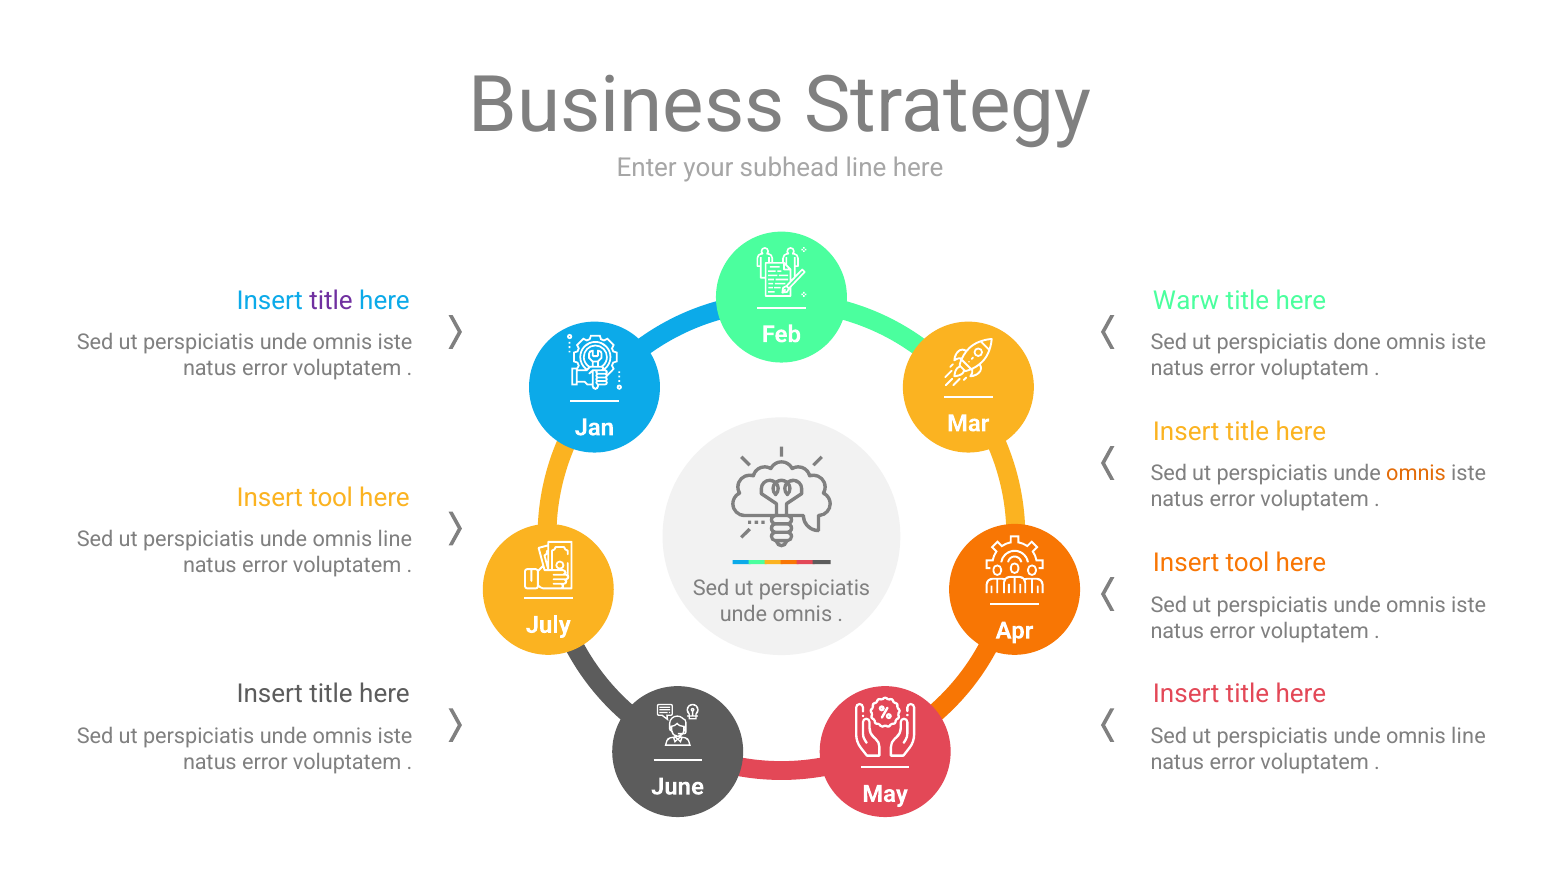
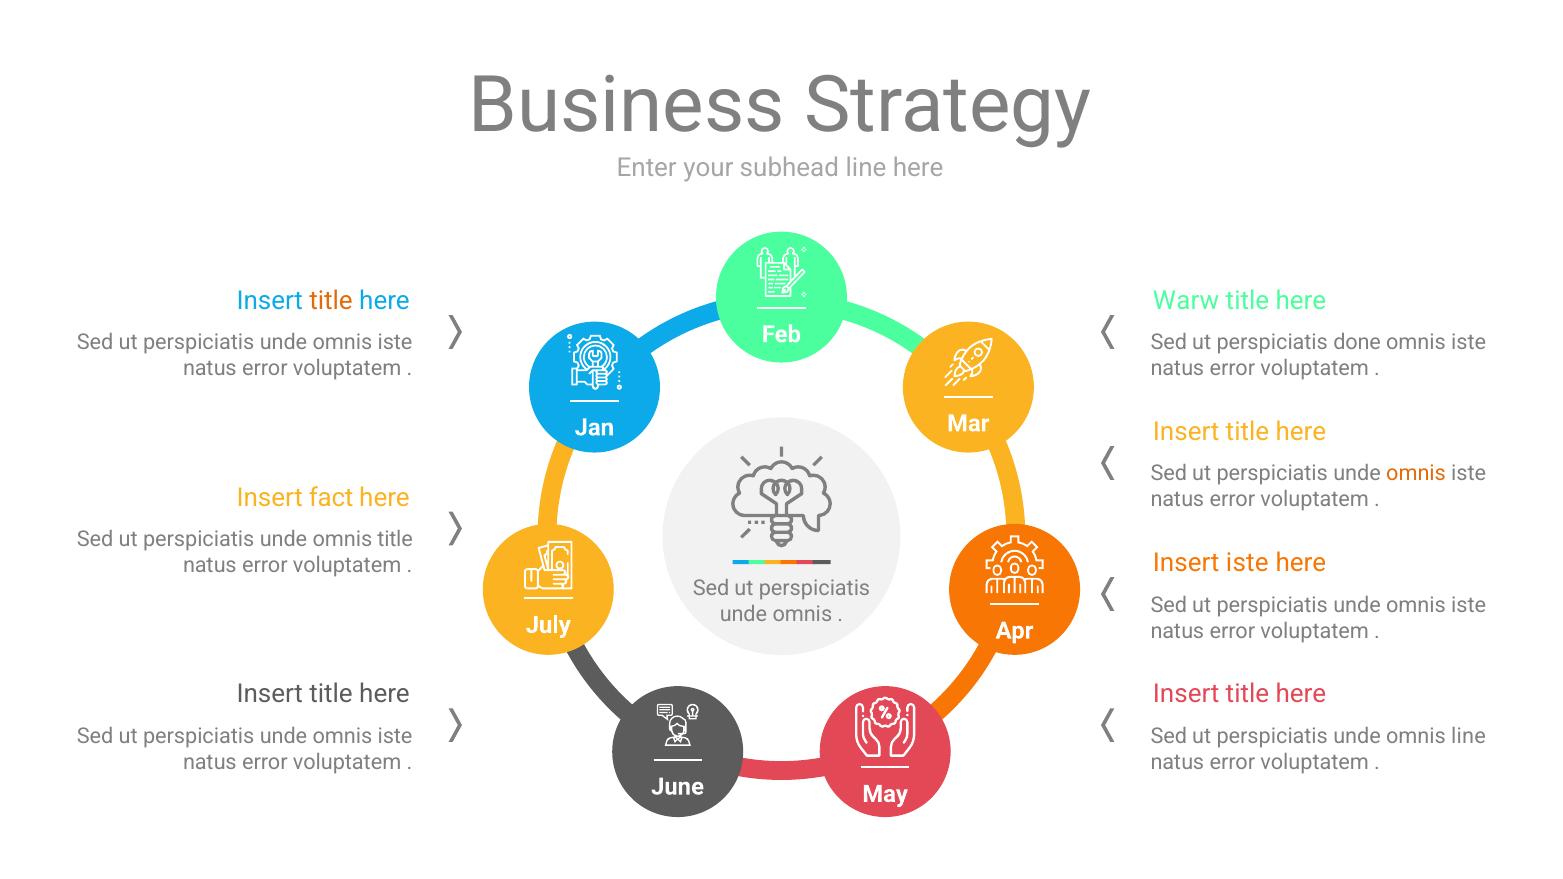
title colour: purple -> orange (331, 301)
tool: tool -> fact (331, 498)
line: line -> title (395, 539)
tool: tool -> iste (1247, 563)
